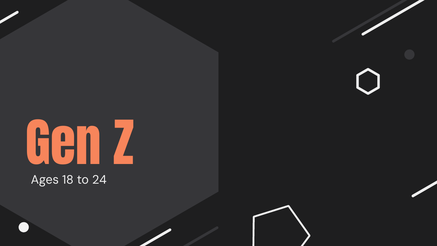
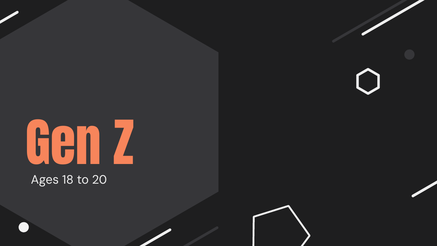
24: 24 -> 20 (99, 180)
